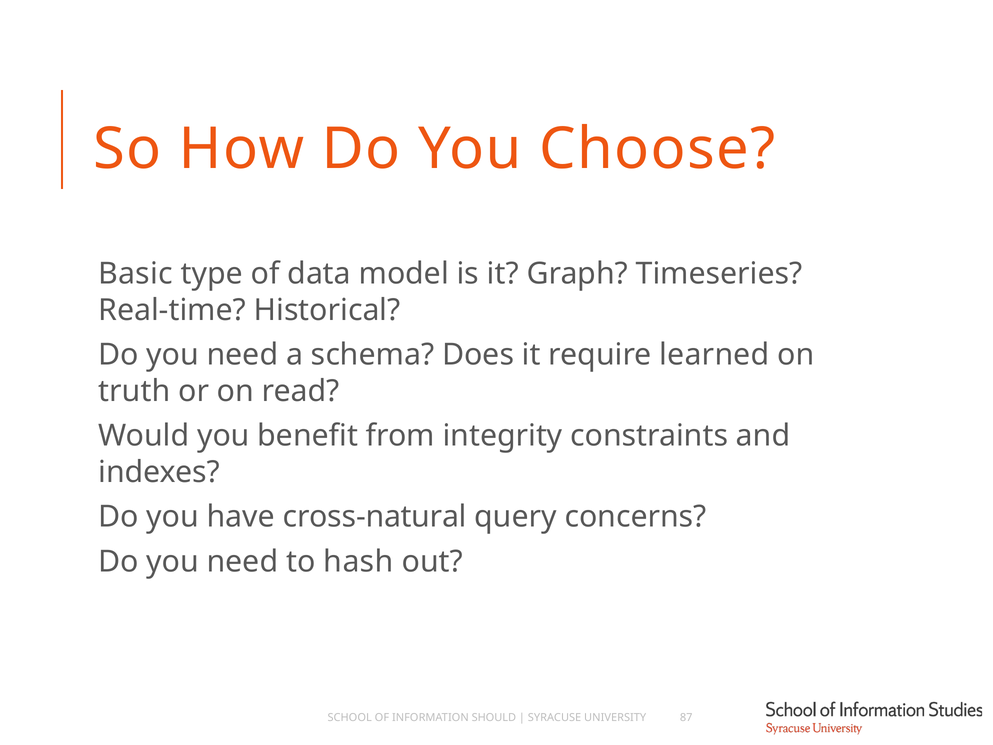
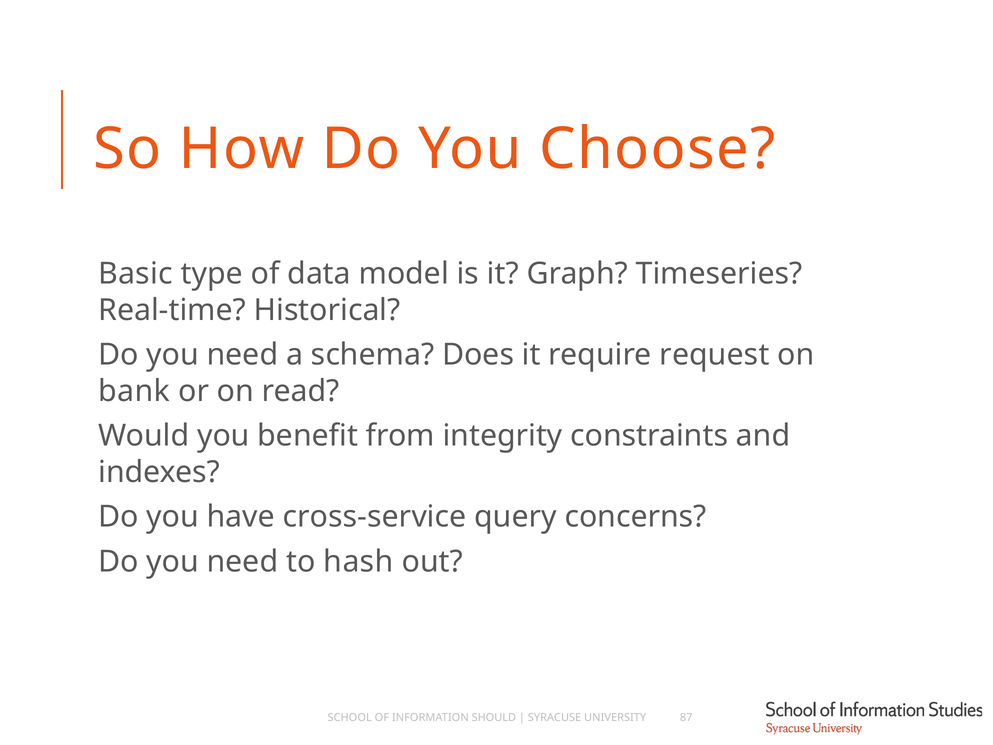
learned: learned -> request (714, 355)
truth: truth -> bank (134, 391)
cross-natural: cross-natural -> cross-service (375, 517)
